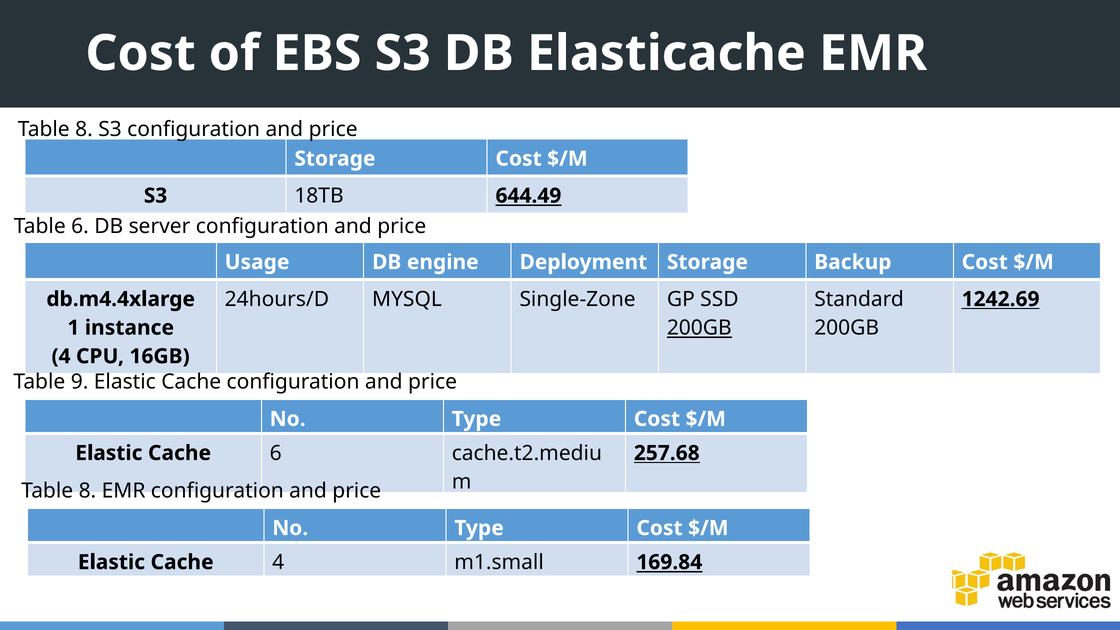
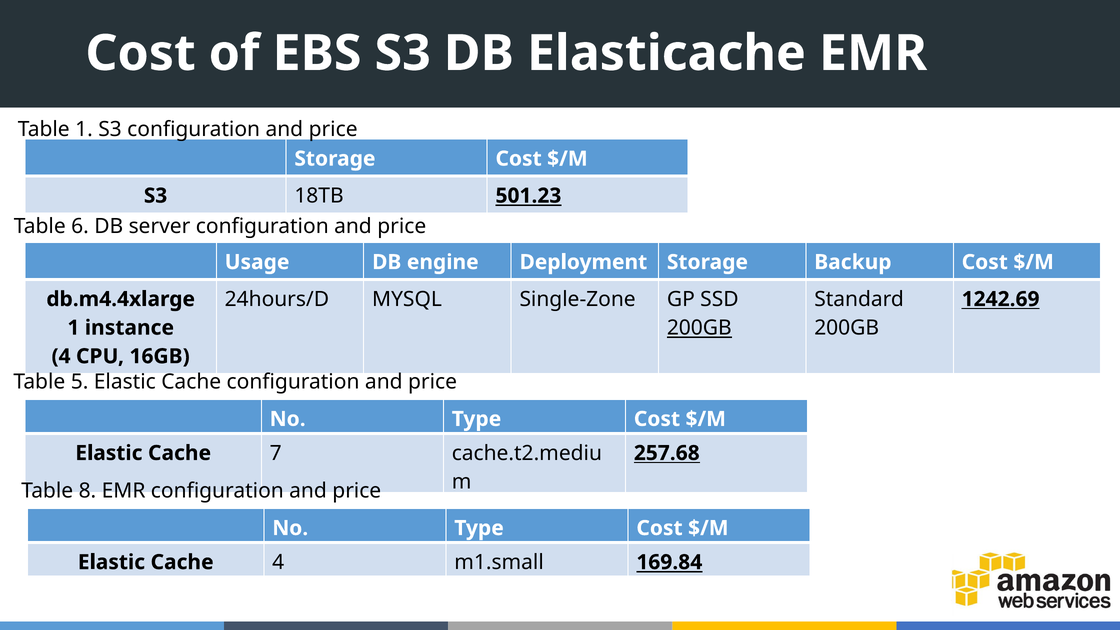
8: 8 -> 1 (84, 129)
644.49: 644.49 -> 501.23 (528, 196)
9: 9 -> 5 (80, 382)
Cache 6: 6 -> 7 (276, 453)
